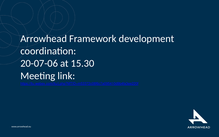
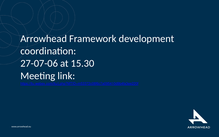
20-07-06: 20-07-06 -> 27-07-06 (39, 63)
